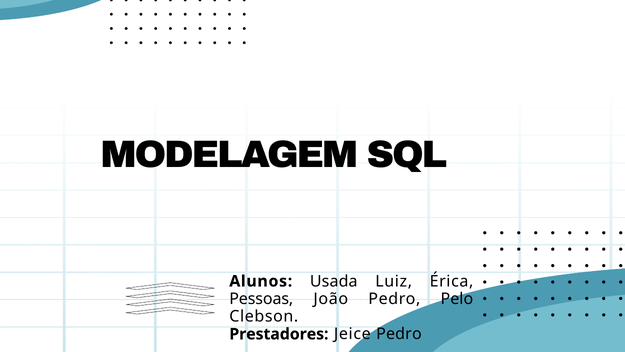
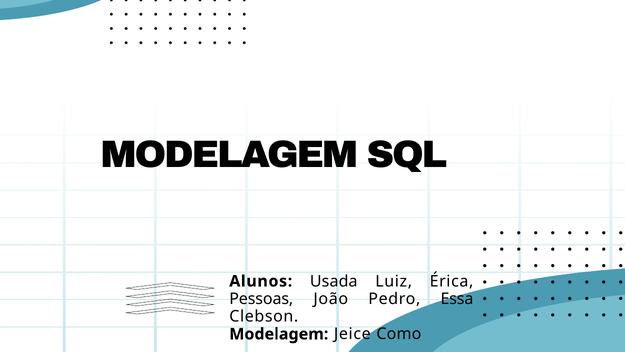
Pelo: Pelo -> Essa (457, 299)
Prestadores: Prestadores -> Modelagem (279, 334)
Jeice Pedro: Pedro -> Como (399, 334)
